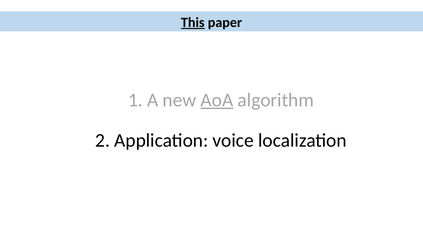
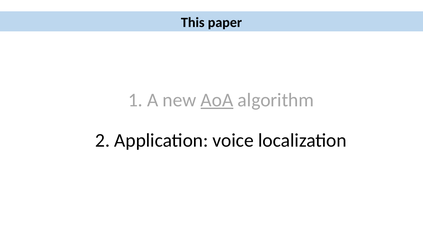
This underline: present -> none (193, 22)
